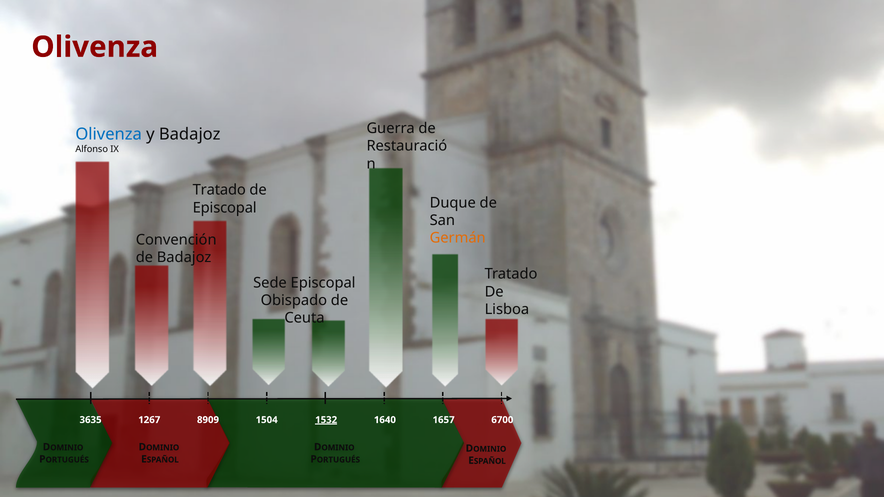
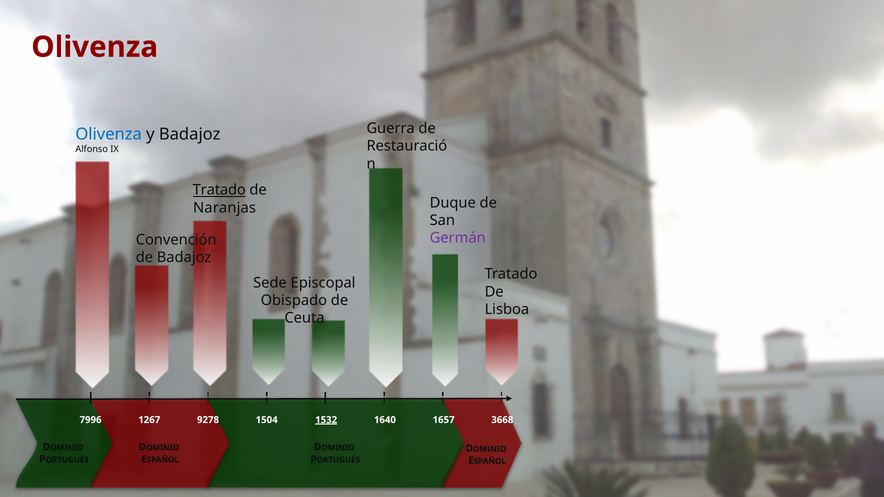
Tratado underline: none -> present (219, 190)
Episcopal: Episcopal -> Naranjas (225, 208)
Germán colour: orange -> purple (458, 238)
3635: 3635 -> 7996 (91, 420)
8909: 8909 -> 9278 (208, 420)
6700: 6700 -> 3668 (502, 420)
